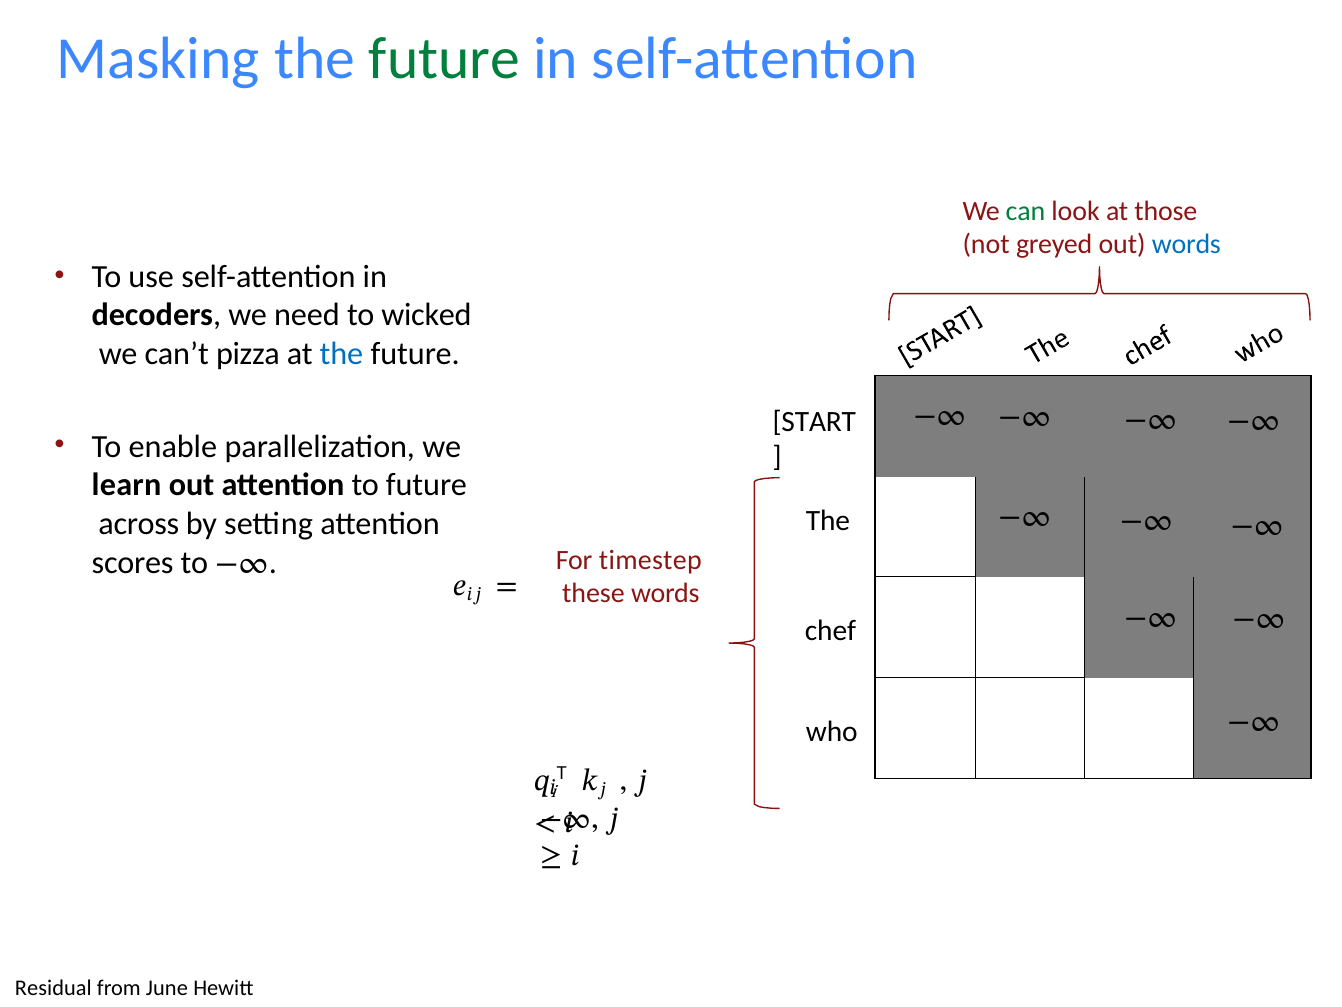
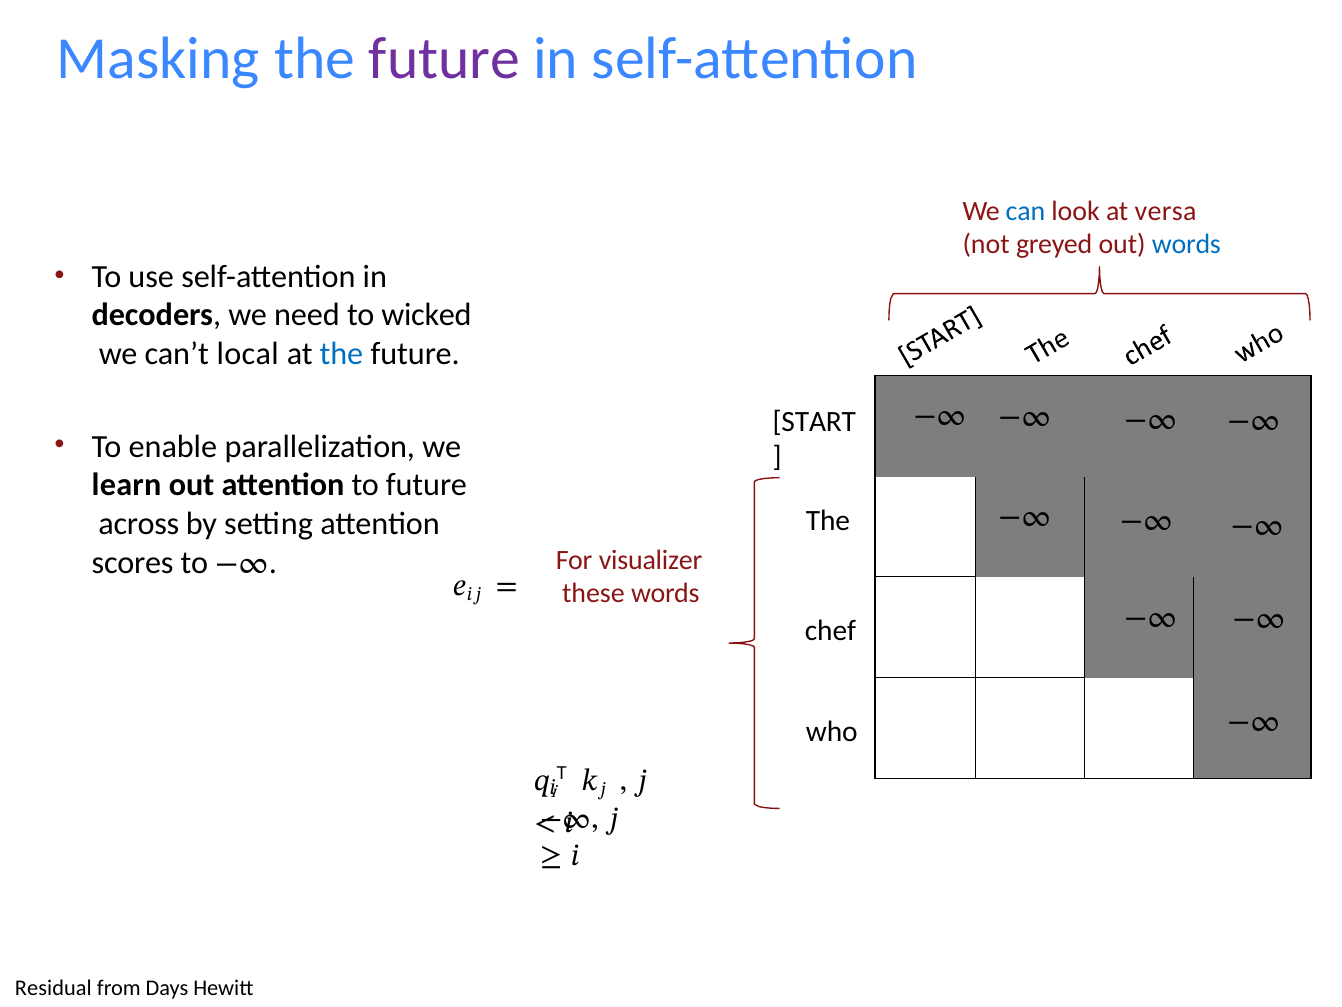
future colour: green -> purple (444, 58)
can colour: green -> blue (1025, 211)
those: those -> versa (1166, 211)
pizza: pizza -> local (248, 354)
timestep: timestep -> visualizer (651, 560)
June: June -> Days (167, 987)
